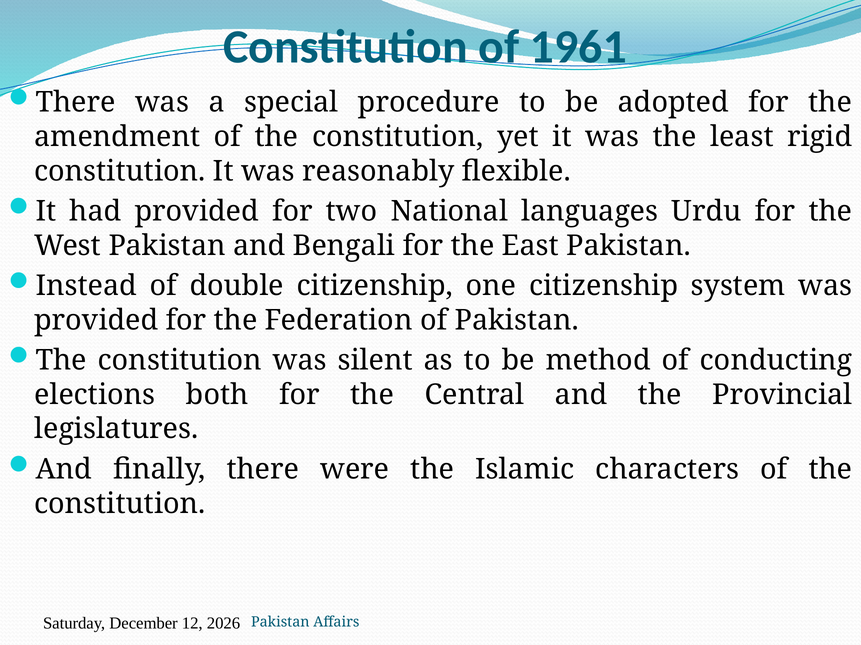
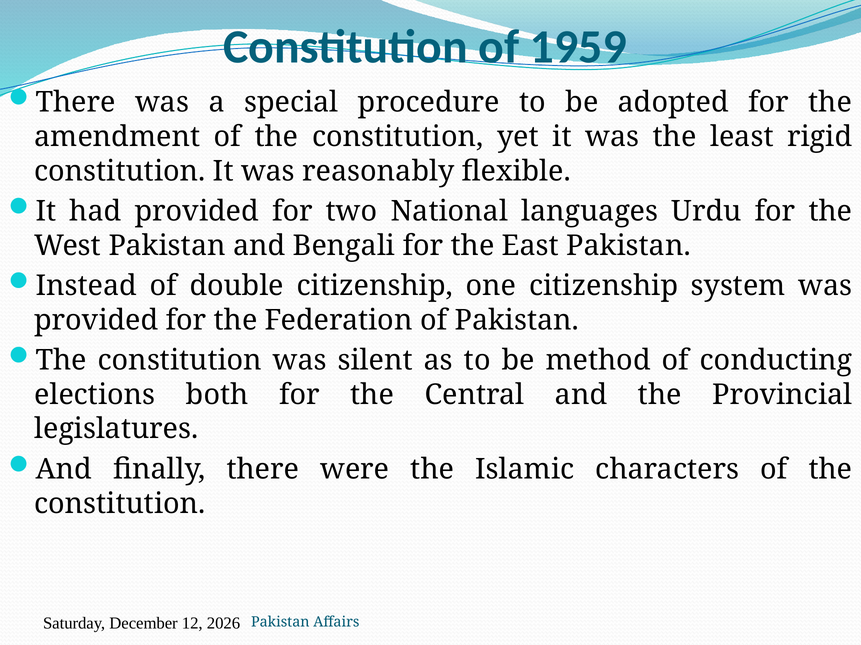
1961: 1961 -> 1959 (578, 47)
